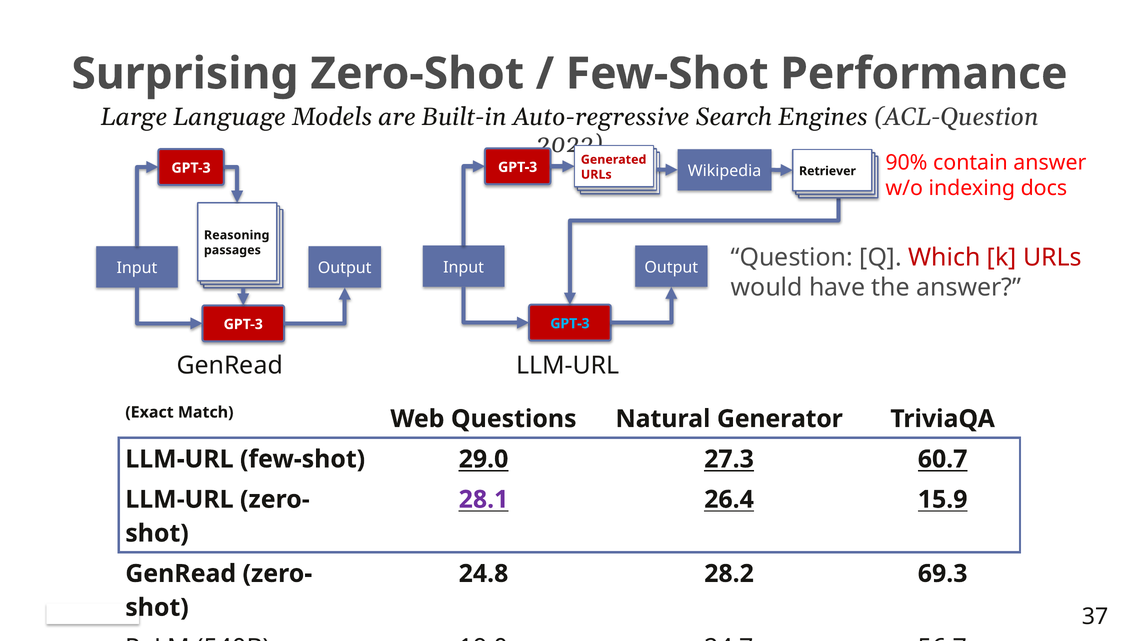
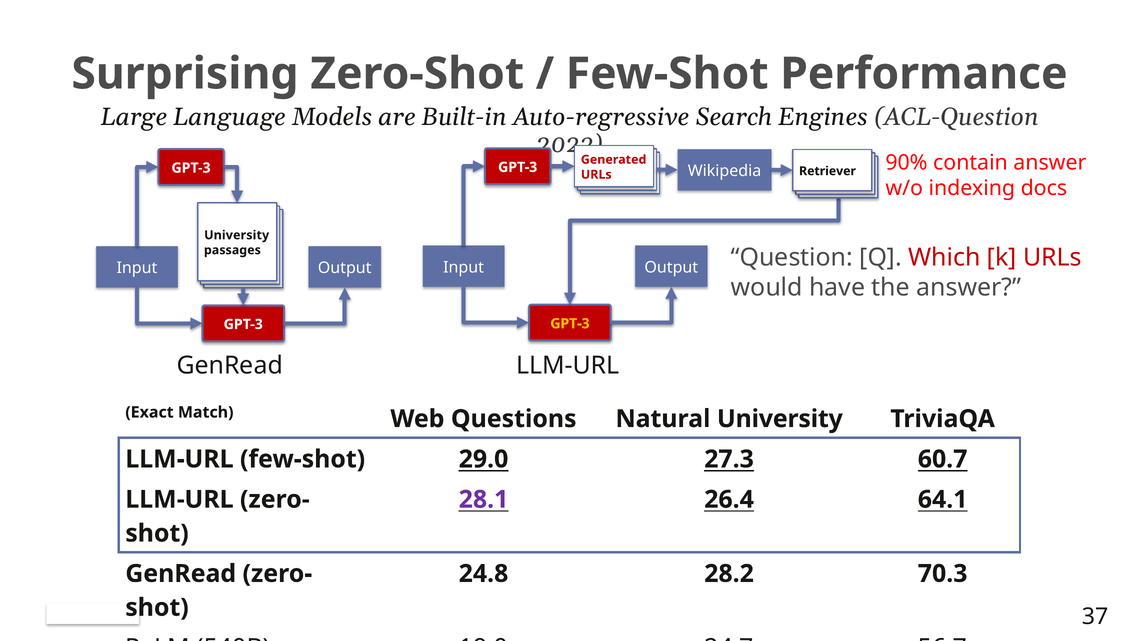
Reasoning: Reasoning -> University (237, 235)
GPT-3 colour: light blue -> yellow (570, 323)
Natural Generator: Generator -> University (780, 419)
15.9: 15.9 -> 64.1 (943, 499)
69.3: 69.3 -> 70.3 (943, 573)
